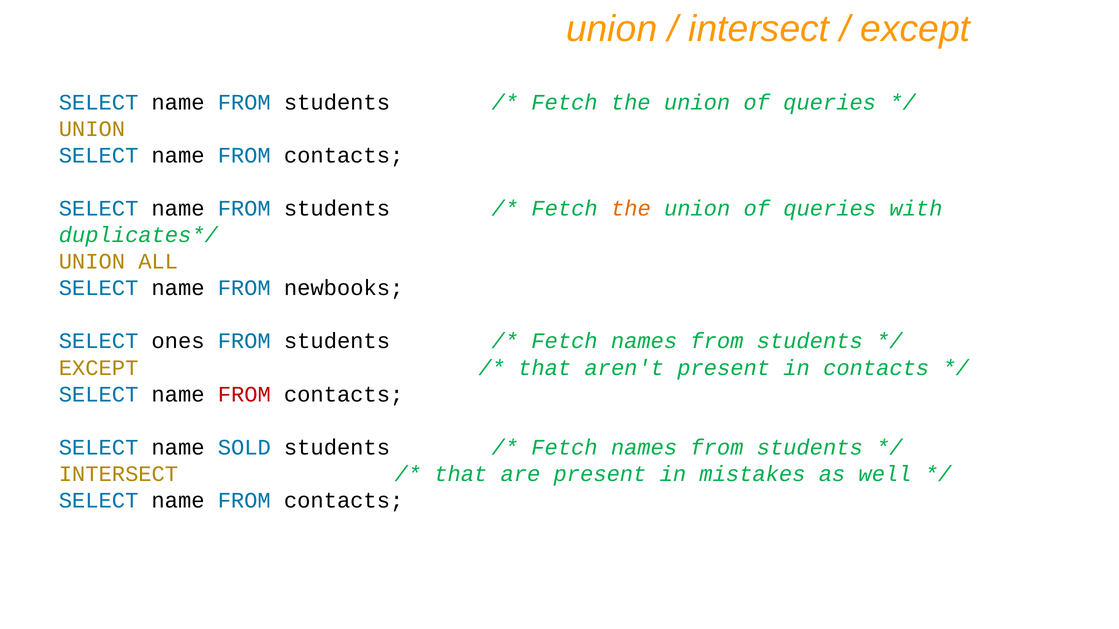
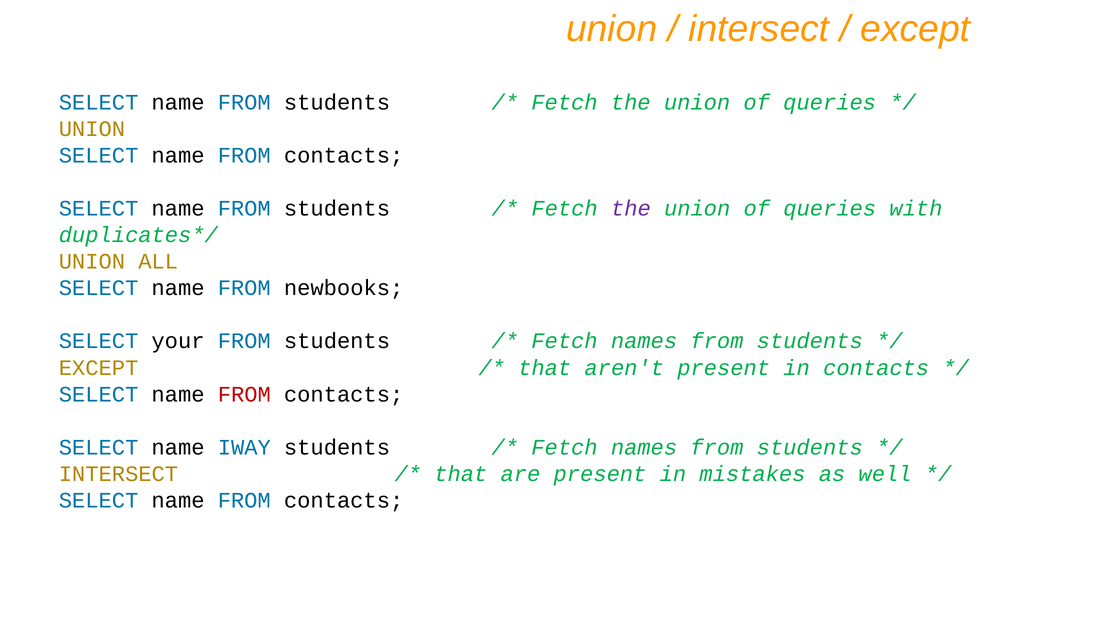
the colour: orange -> purple (631, 209)
ones: ones -> your (178, 341)
SOLD: SOLD -> IWAY (244, 448)
